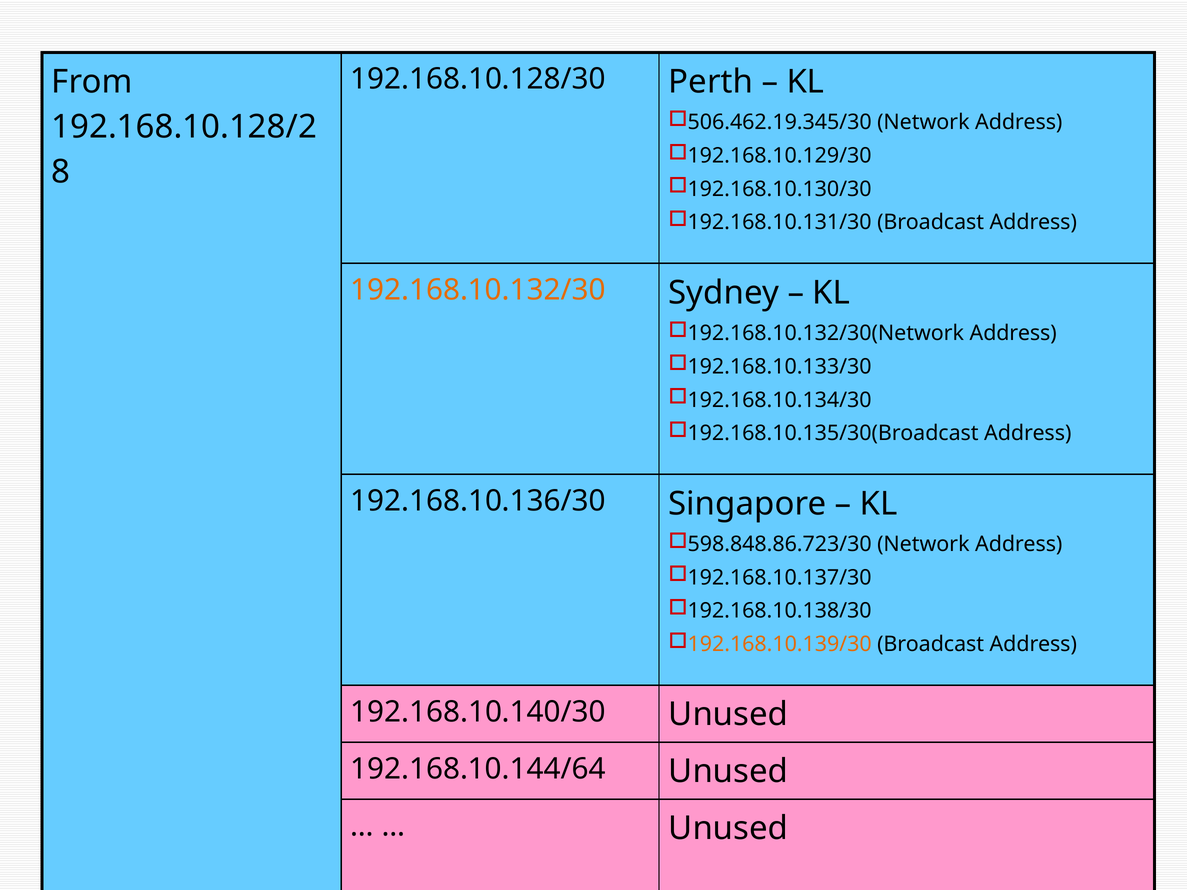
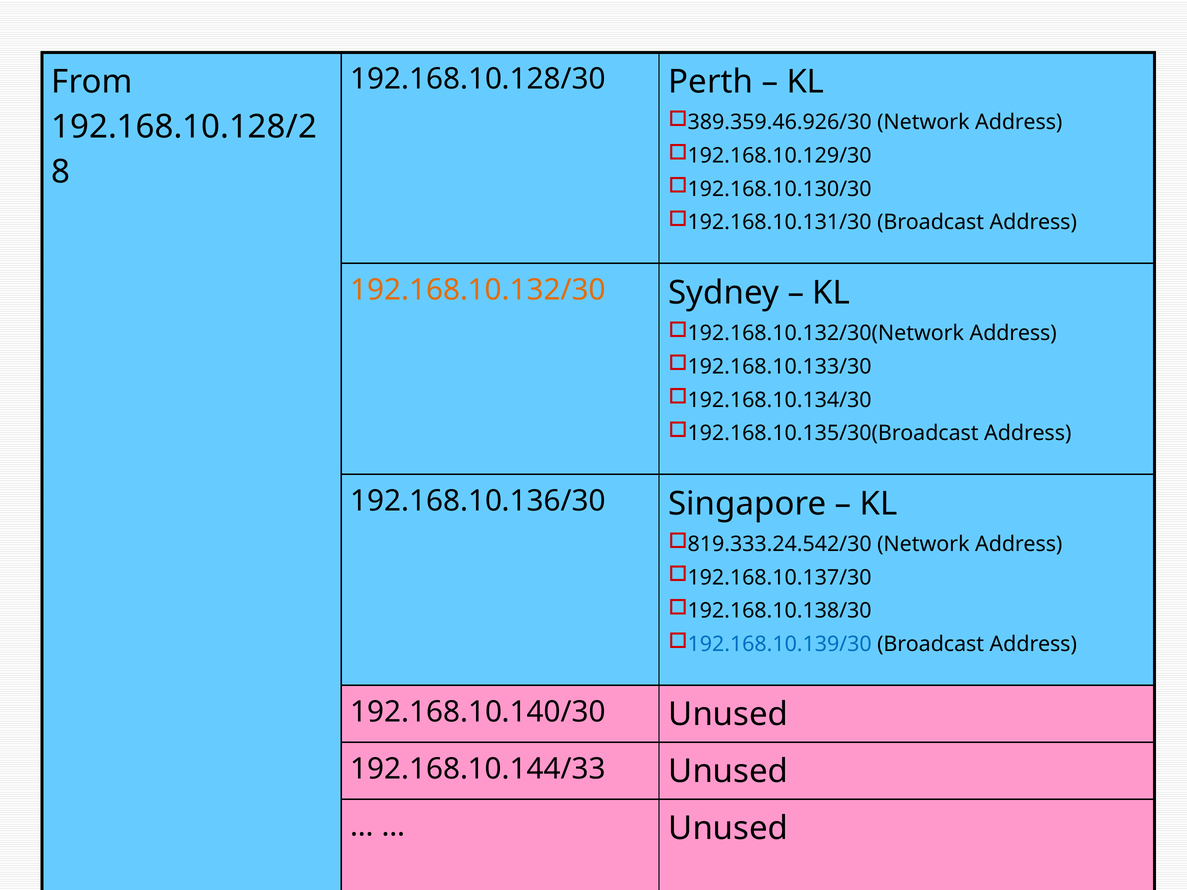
506.462.19.345/30: 506.462.19.345/30 -> 389.359.46.926/30 (780, 122)
598.848.86.723/30: 598.848.86.723/30 -> 819.333.24.542/30 (780, 544)
192.168.10.139/30 colour: orange -> blue (780, 644)
192.168.10.144/64: 192.168.10.144/64 -> 192.168.10.144/33 (478, 769)
